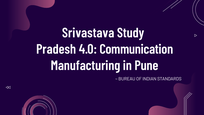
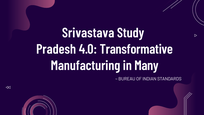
Communication: Communication -> Transformative (136, 49)
Pune: Pune -> Many (146, 65)
